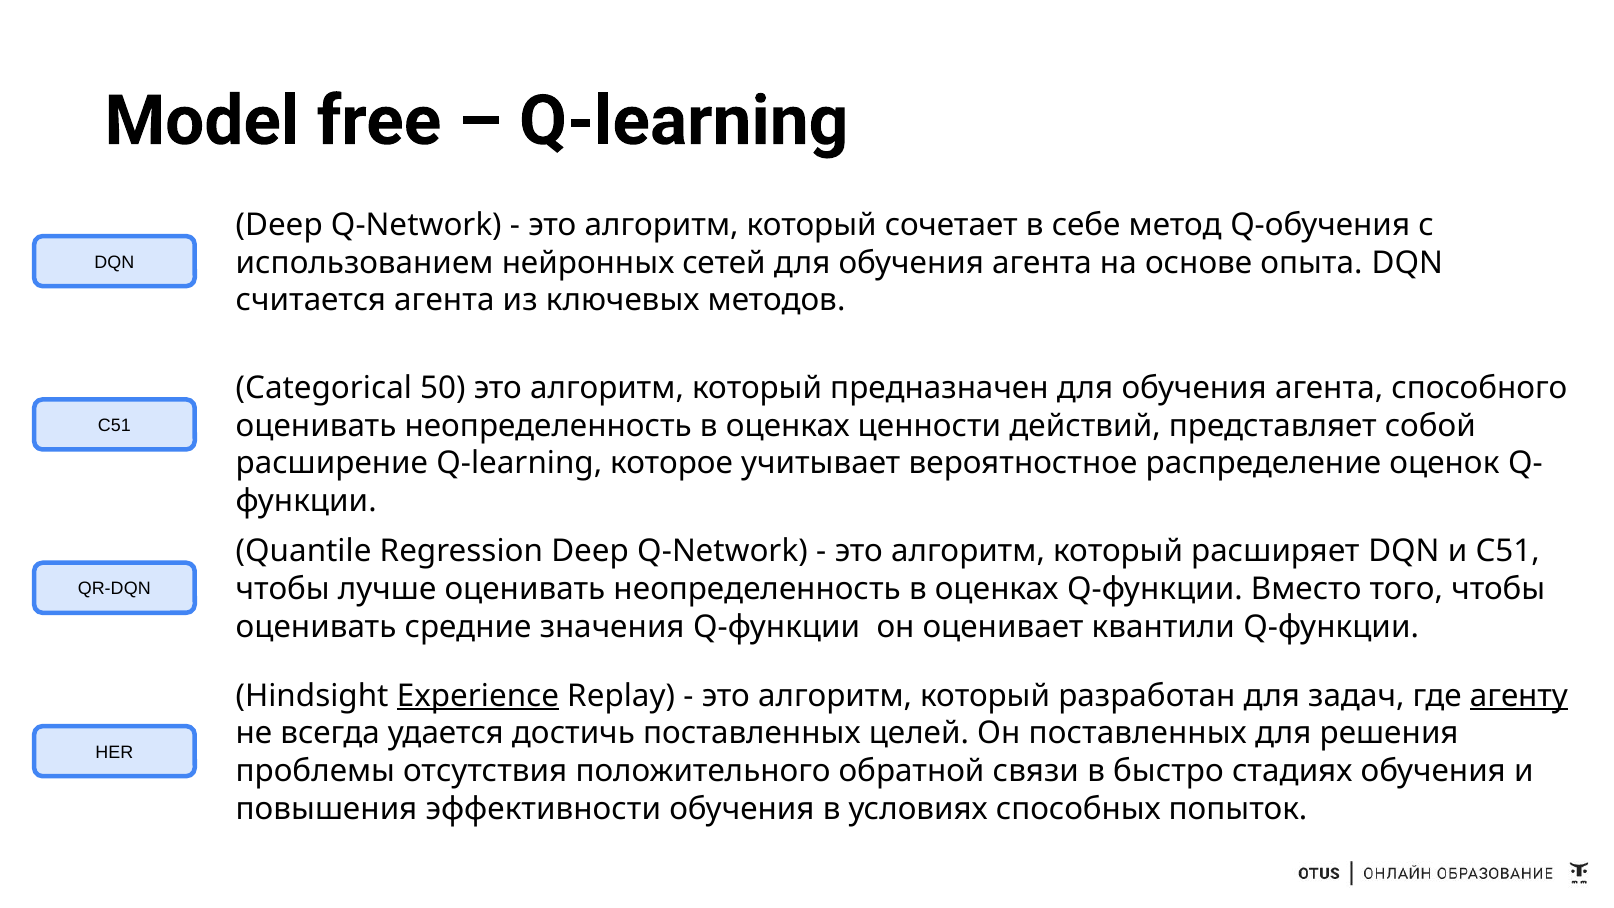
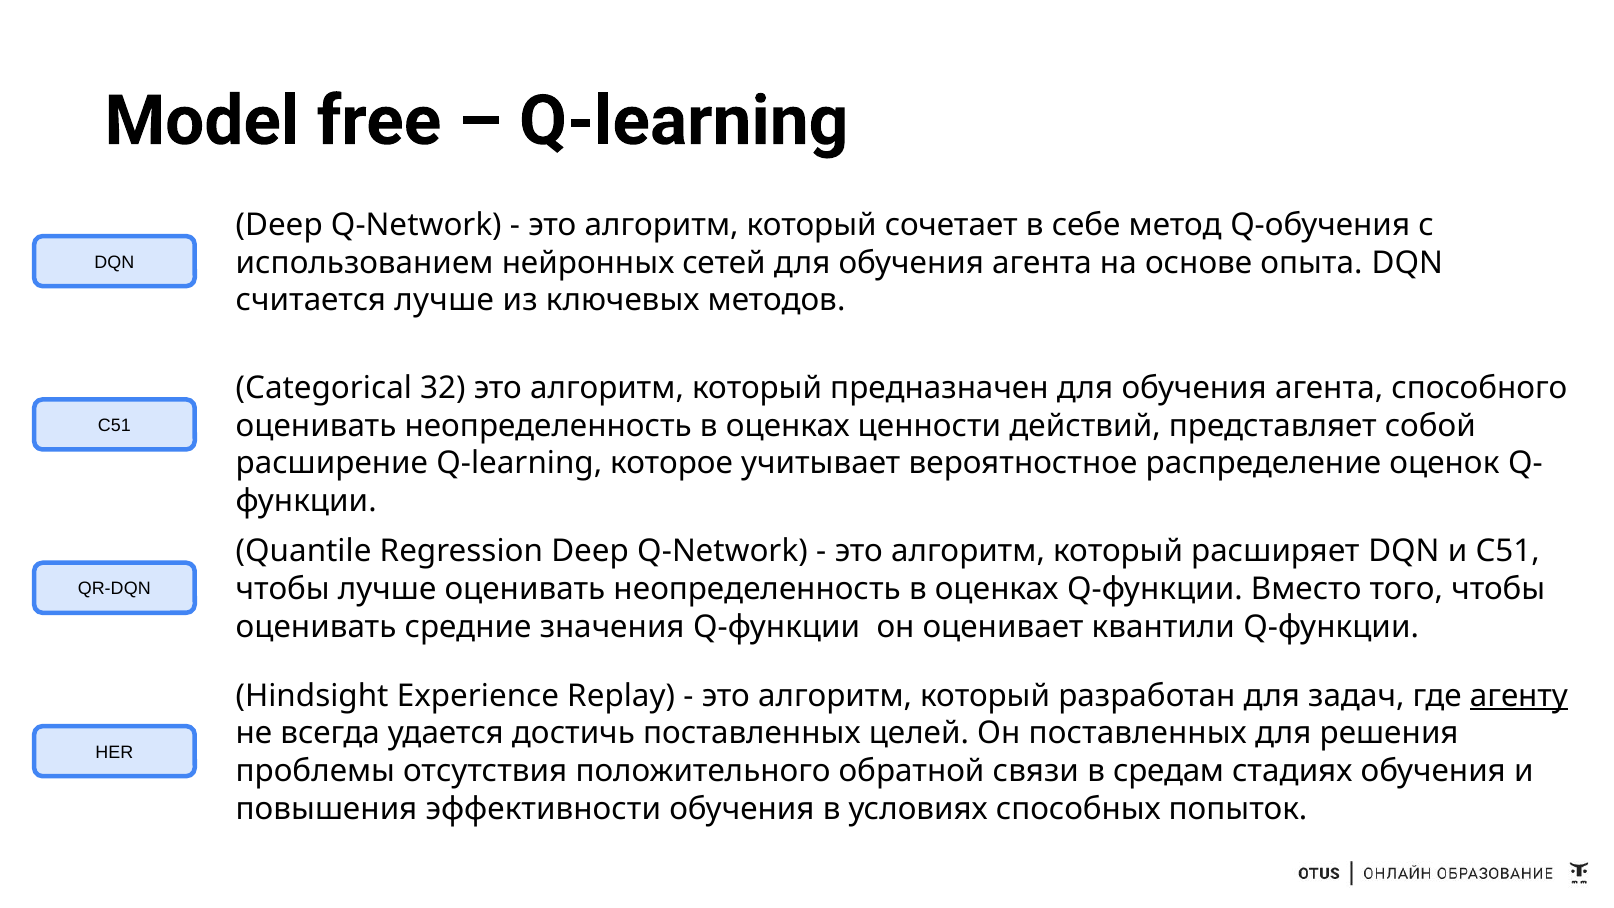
считается агента: агента -> лучше (444, 300)
50: 50 -> 32 (443, 388)
Experience underline: present -> none (478, 696)
быстро: быстро -> средам (1169, 771)
